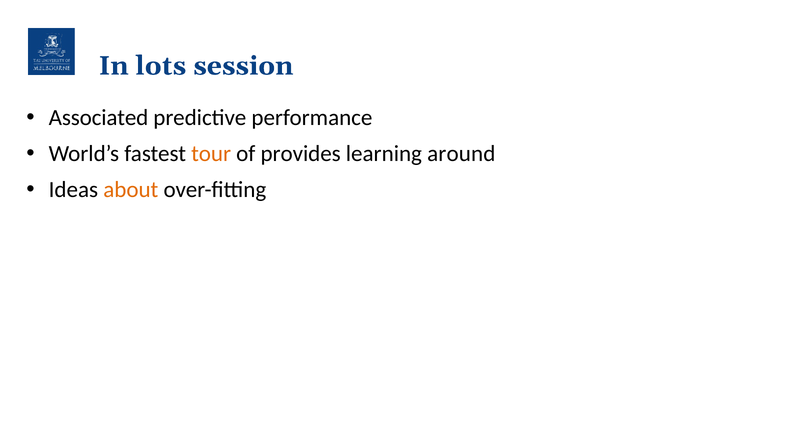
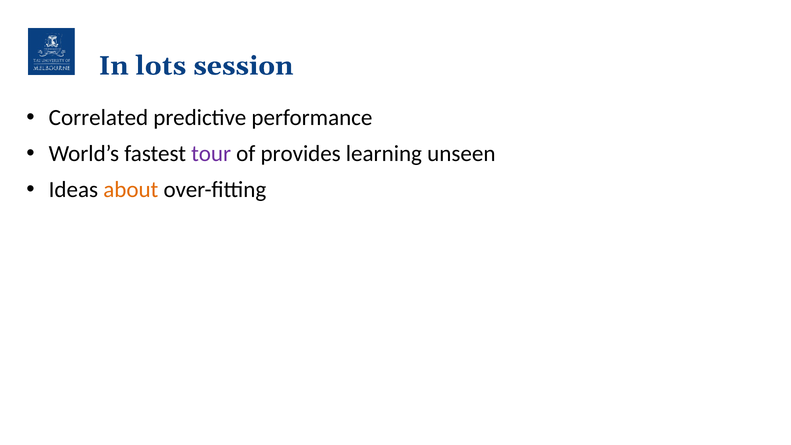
Associated: Associated -> Correlated (98, 118)
tour colour: orange -> purple (211, 154)
around: around -> unseen (461, 154)
